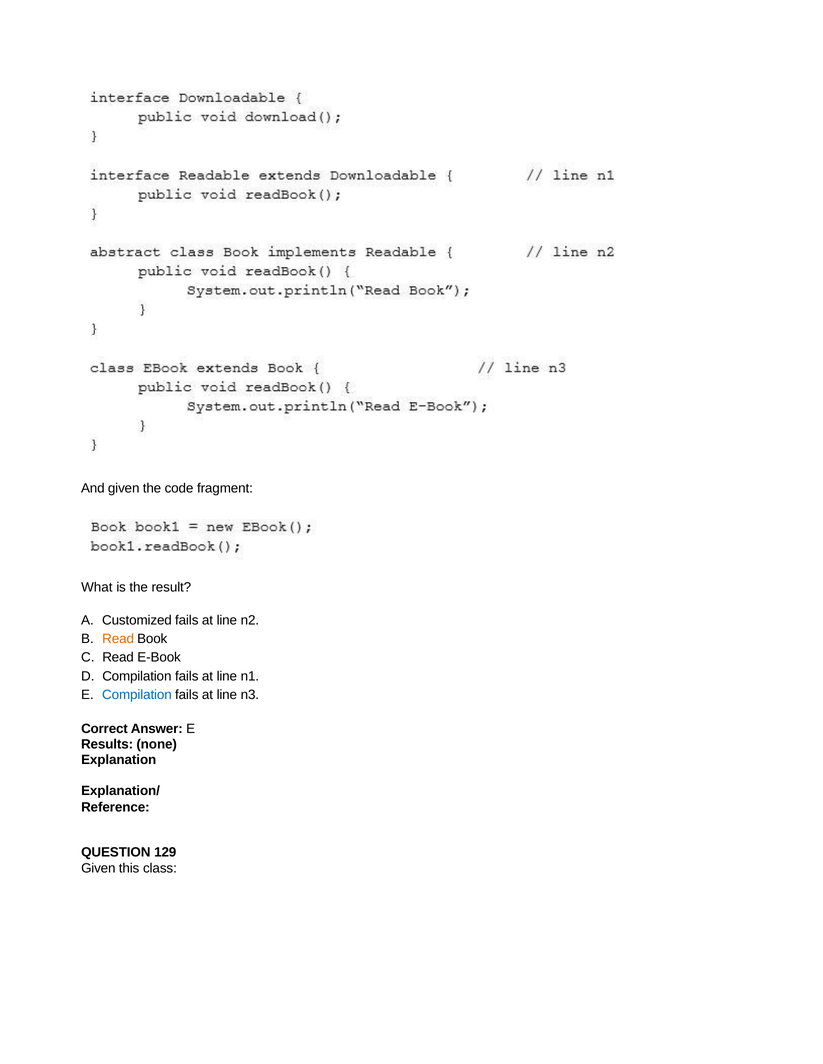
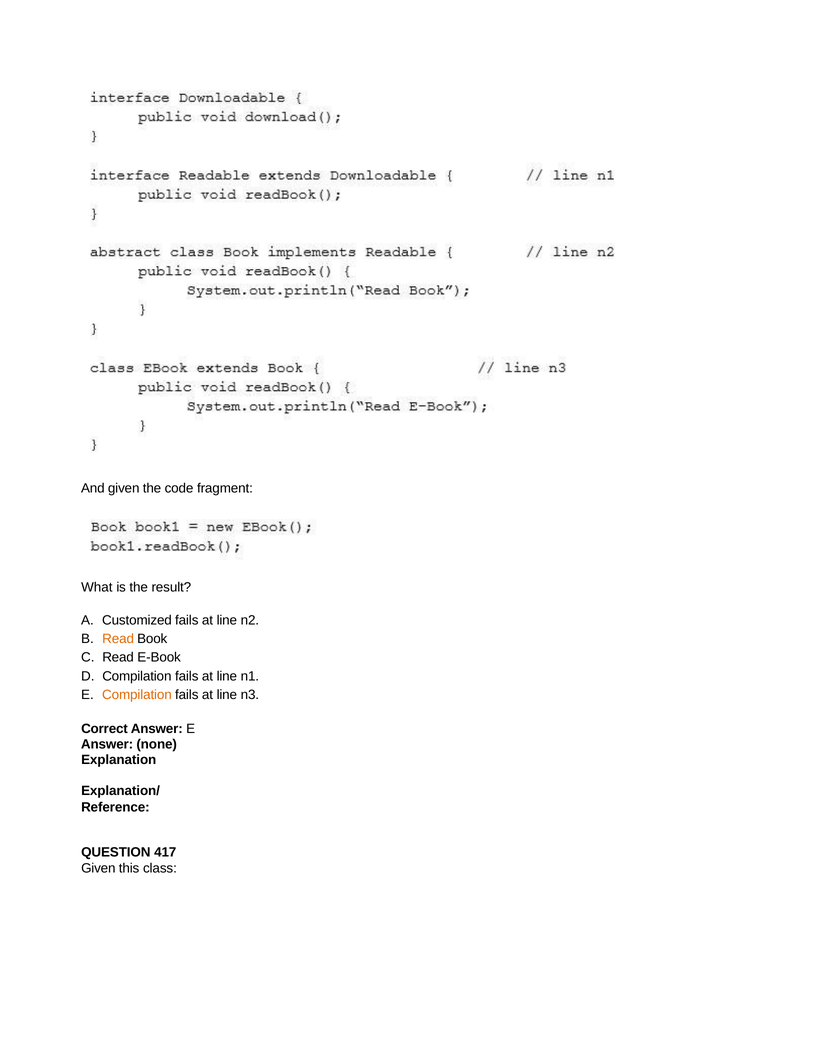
Compilation colour: blue -> orange (137, 696)
Results: Results -> Answer (107, 745)
129: 129 -> 417 (165, 853)
